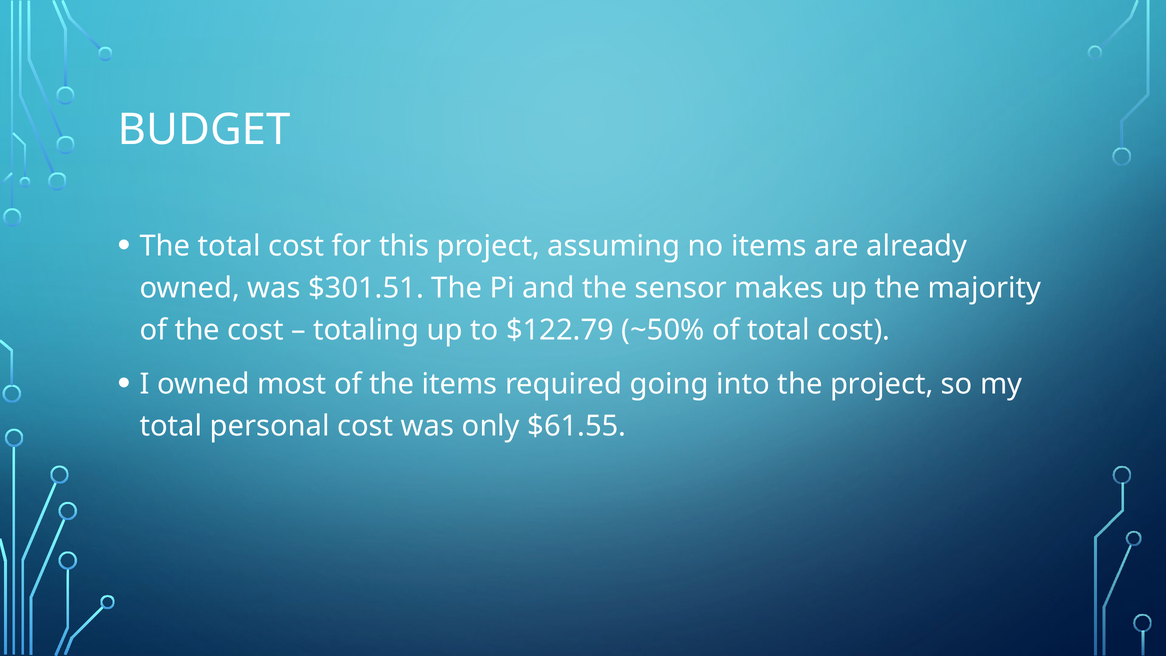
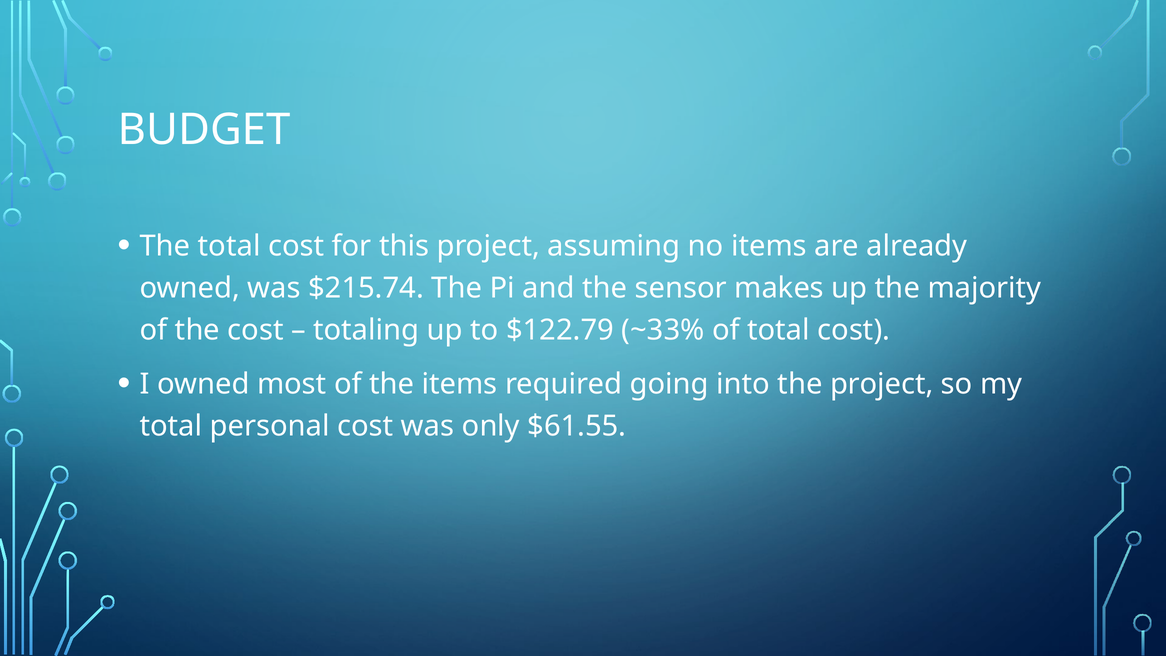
$301.51: $301.51 -> $215.74 (366, 288)
~50%: ~50% -> ~33% (663, 330)
